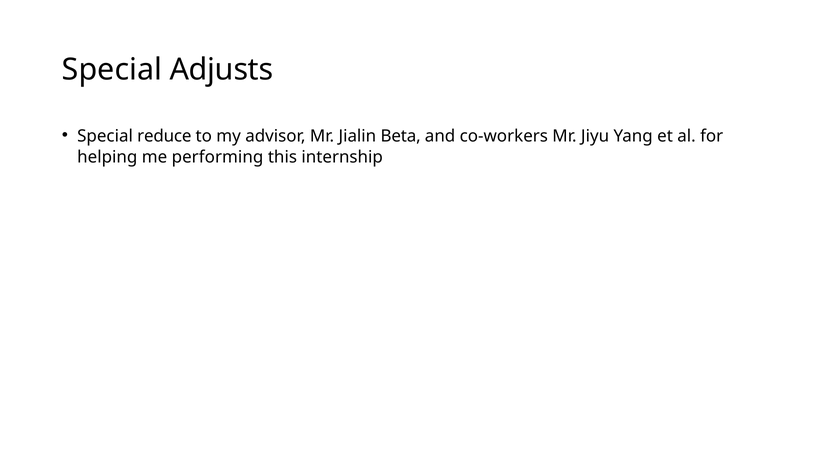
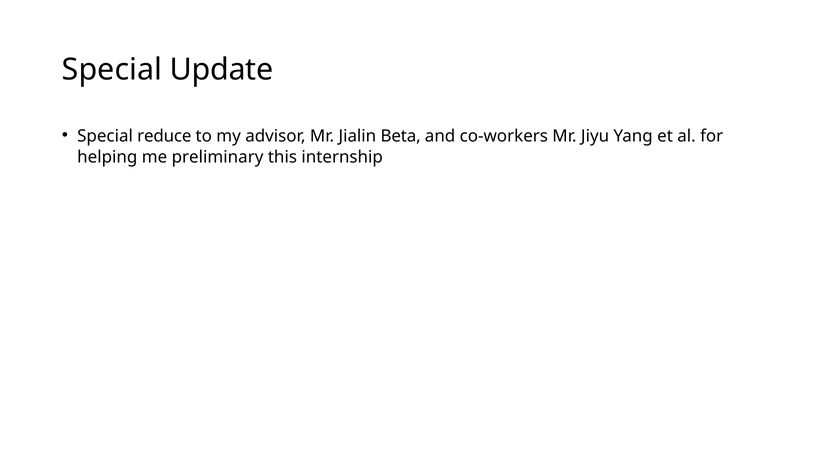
Adjusts: Adjusts -> Update (221, 70)
performing: performing -> preliminary (218, 157)
